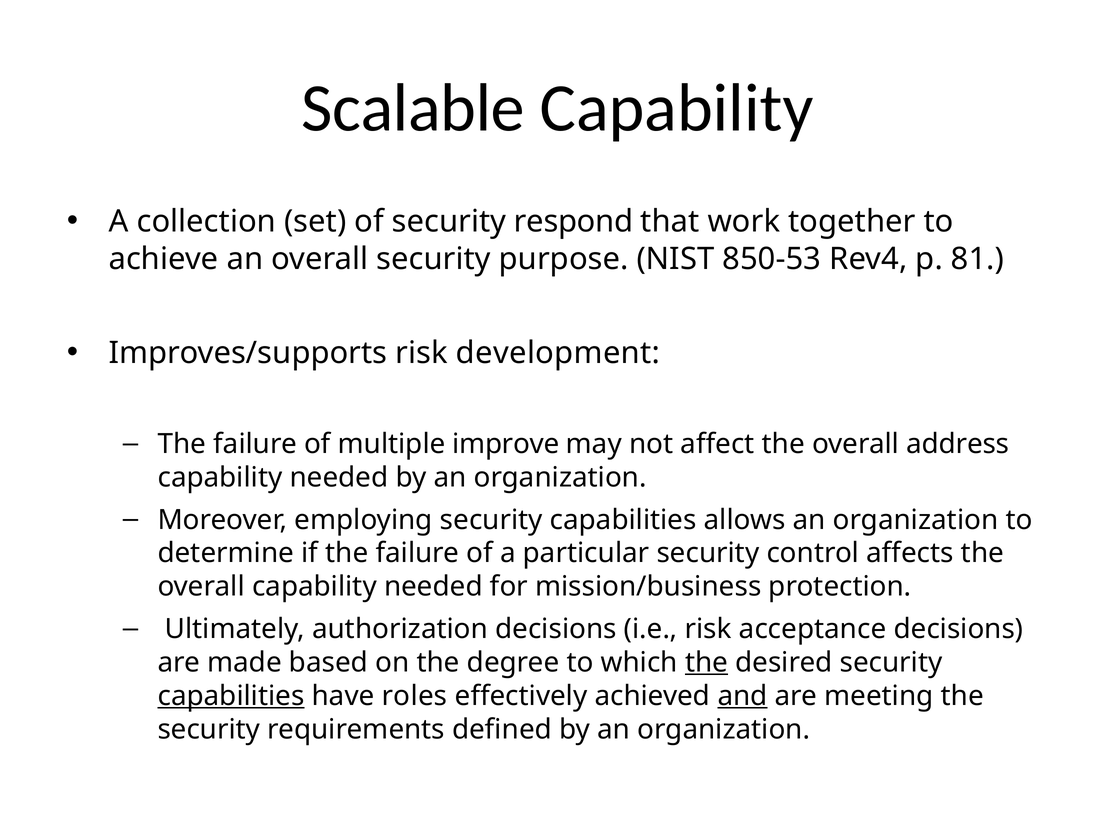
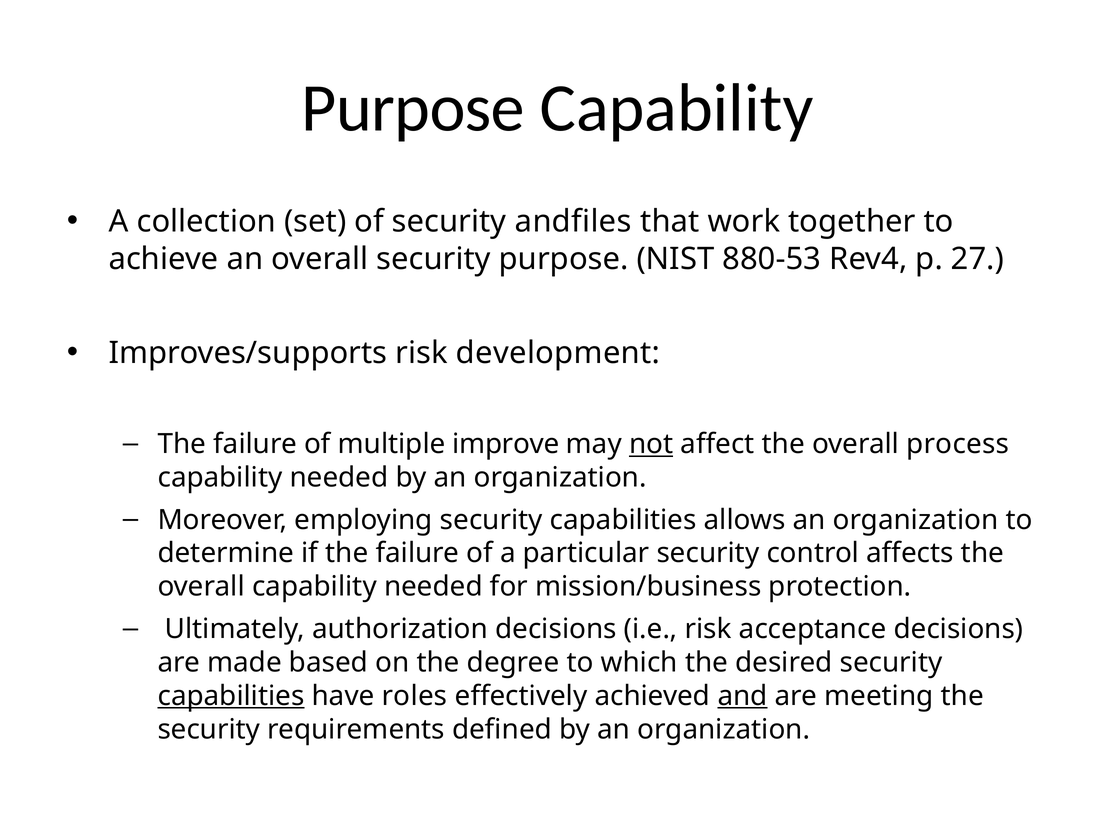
Scalable: Scalable -> Purpose (413, 108)
respond: respond -> andfiles (573, 222)
850-53: 850-53 -> 880-53 (772, 259)
81: 81 -> 27 (977, 259)
not underline: none -> present (651, 444)
address: address -> process (958, 444)
the underline: present -> none (706, 662)
